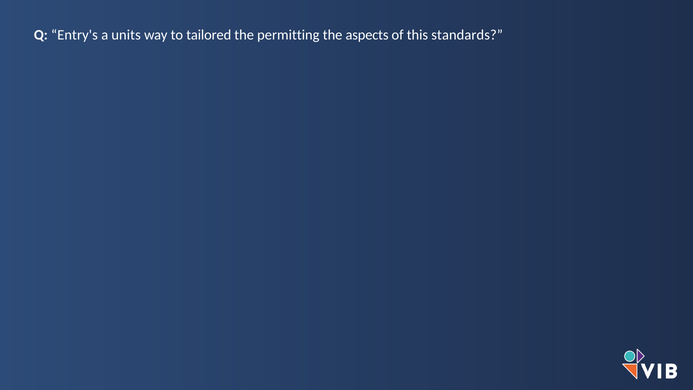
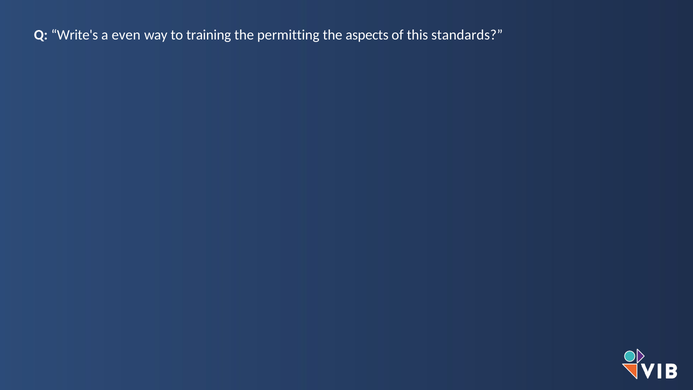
Entry's: Entry's -> Write's (75, 35)
units: units -> even (126, 35)
tailored: tailored -> training (209, 35)
